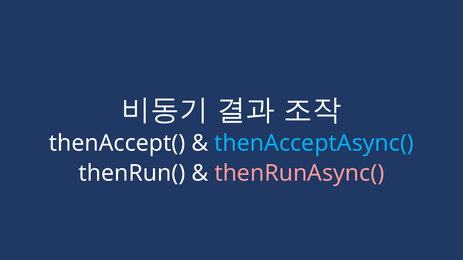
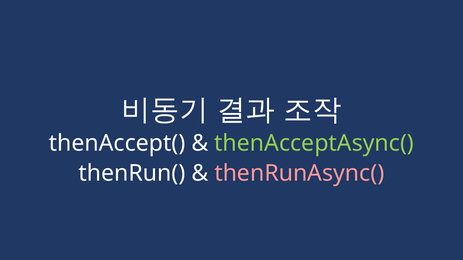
thenAcceptAsync( colour: light blue -> light green (314, 143)
